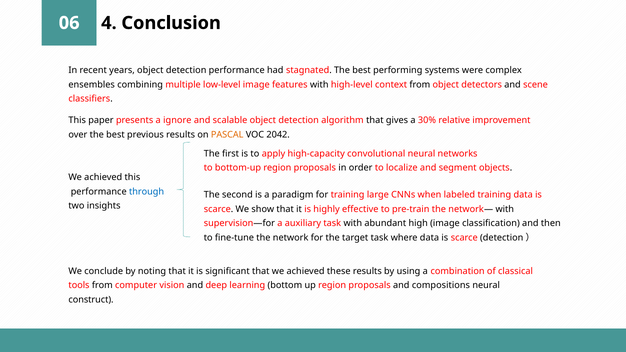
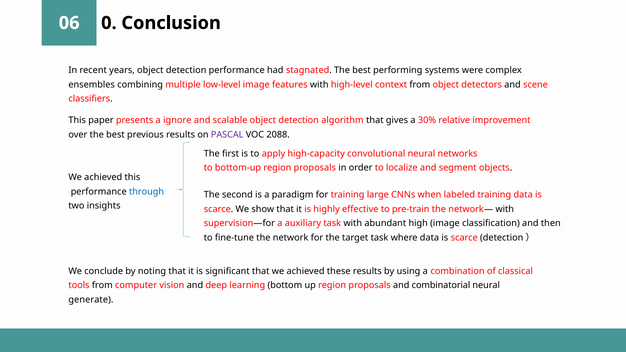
4: 4 -> 0 (109, 23)
PASCAL colour: orange -> purple (227, 135)
2042: 2042 -> 2088 (278, 135)
compositions: compositions -> combinatorial (441, 285)
construct: construct -> generate (91, 300)
